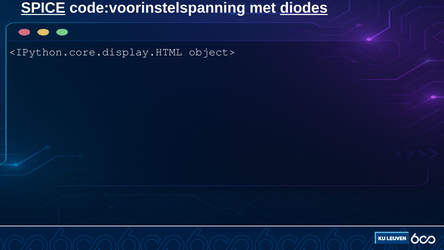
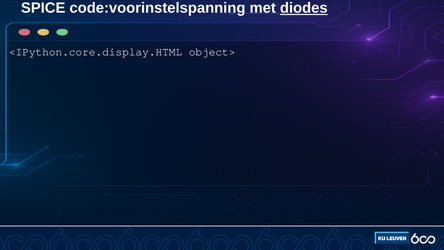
SPICE underline: present -> none (43, 8)
